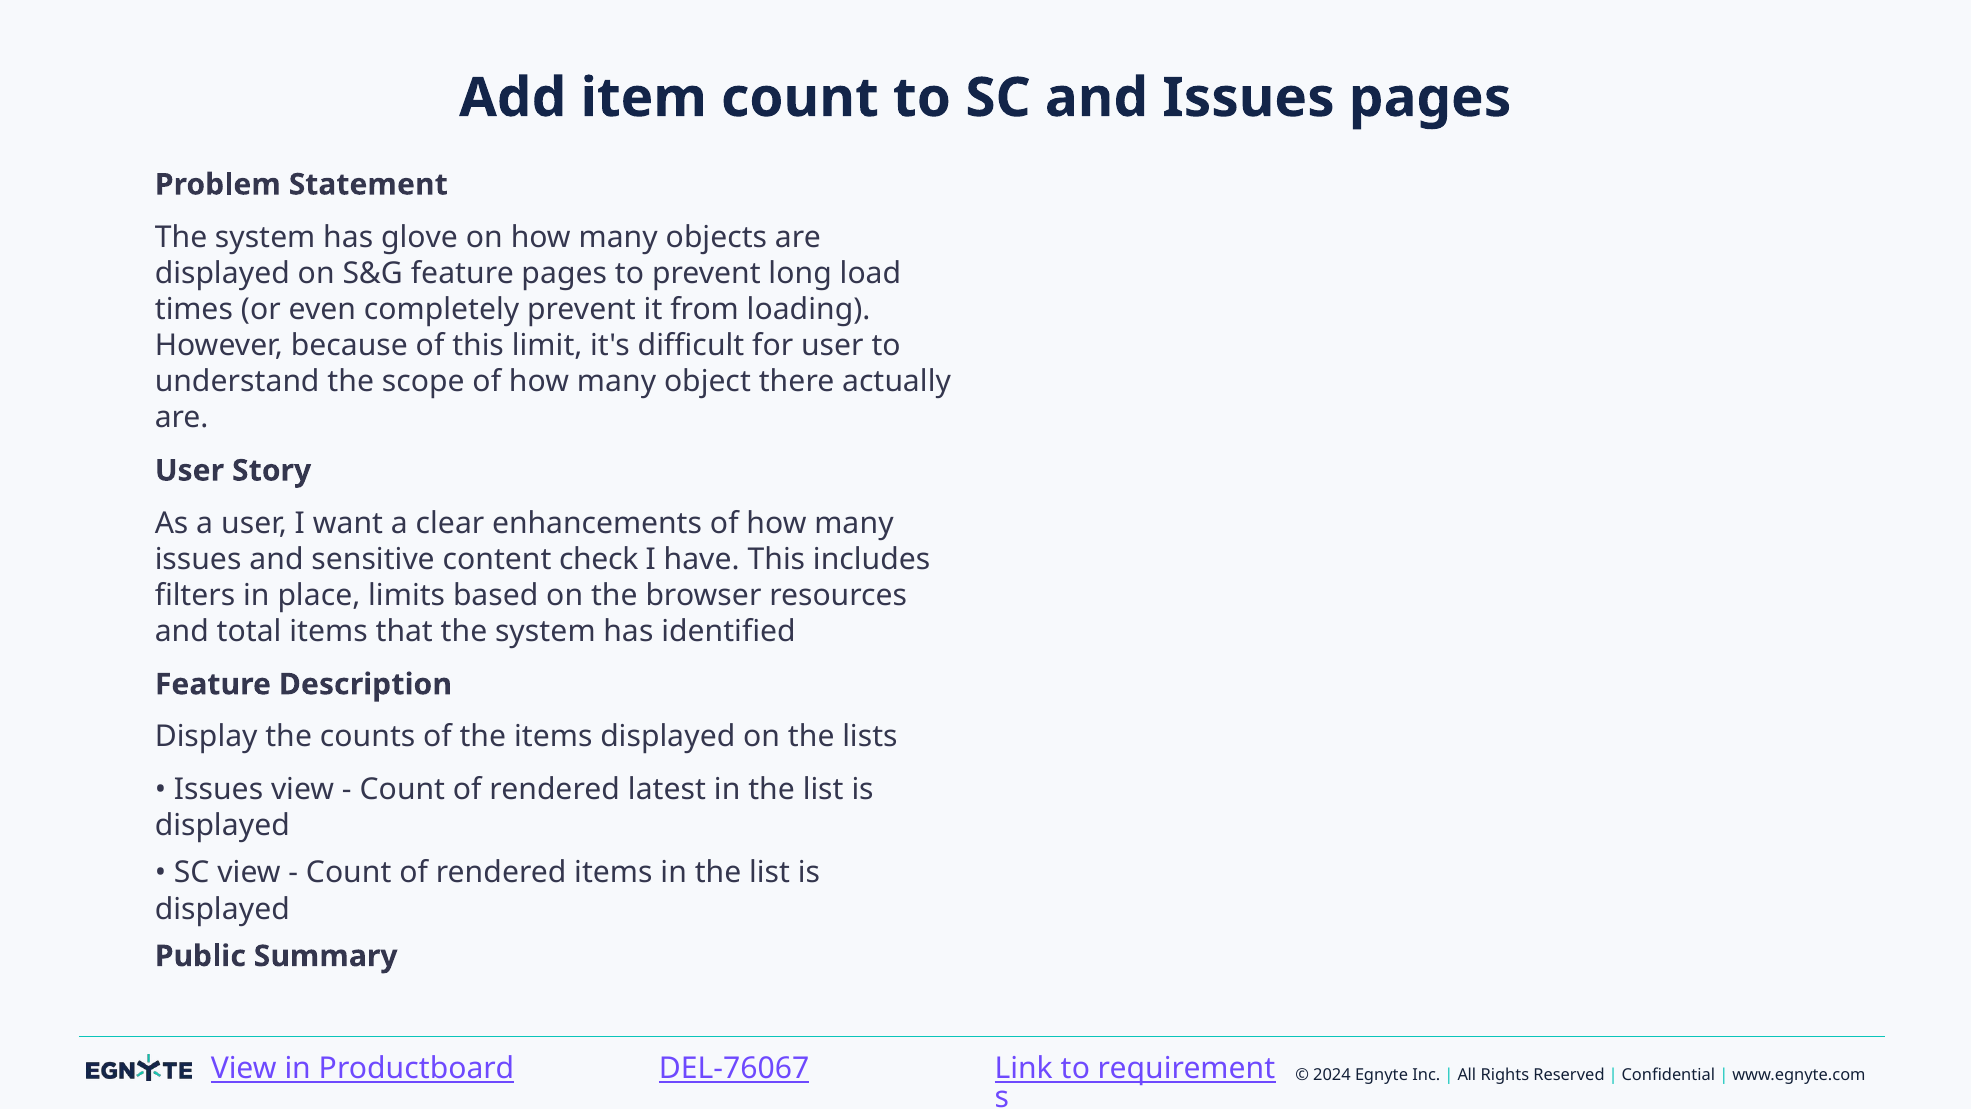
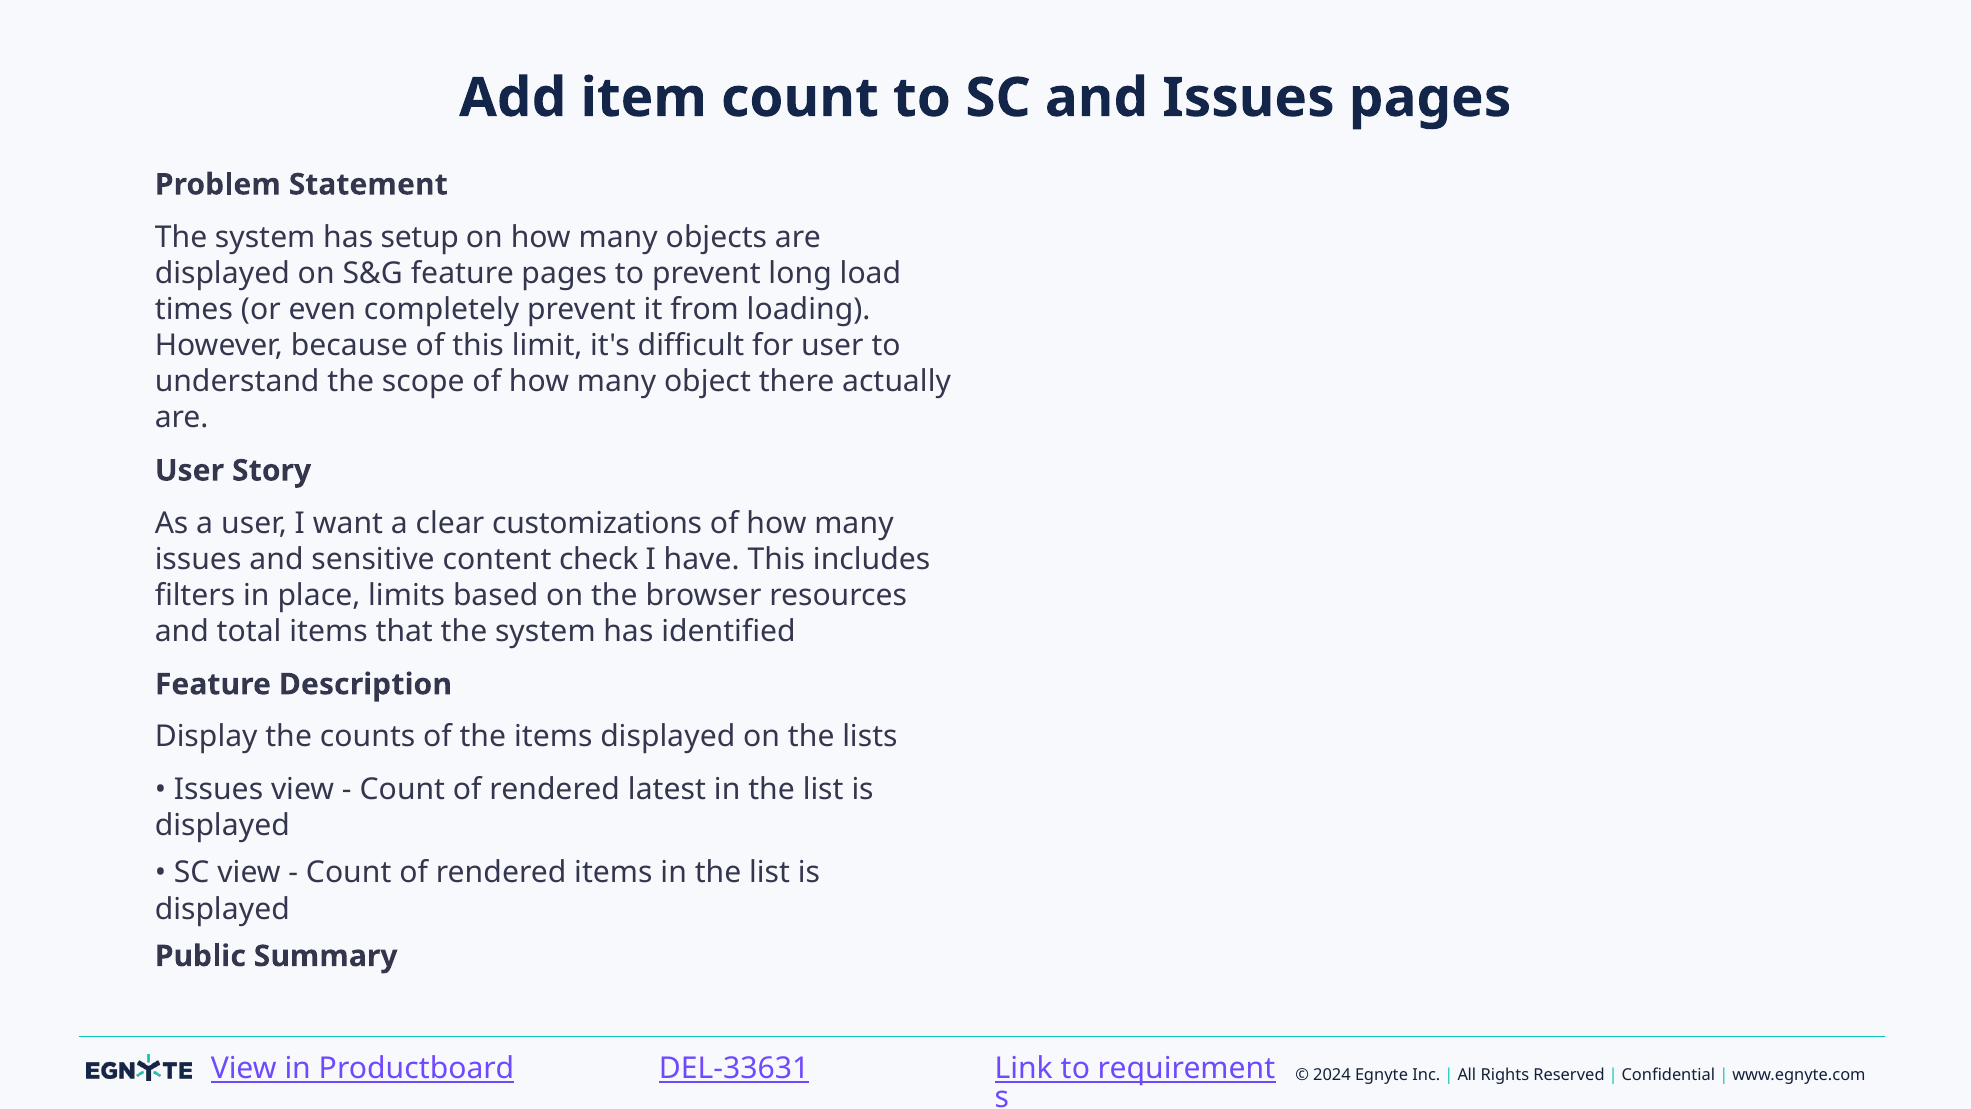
glove: glove -> setup (420, 237)
enhancements: enhancements -> customizations (597, 523)
DEL-76067: DEL-76067 -> DEL-33631 (734, 1068)
